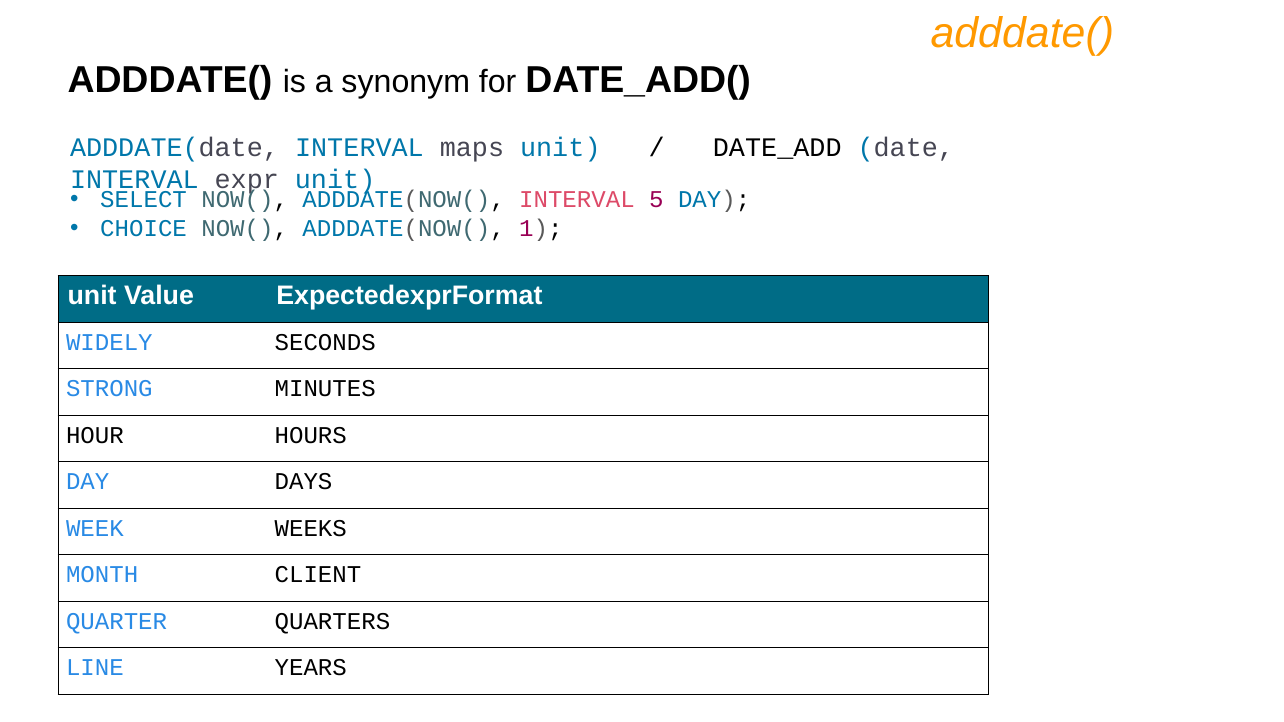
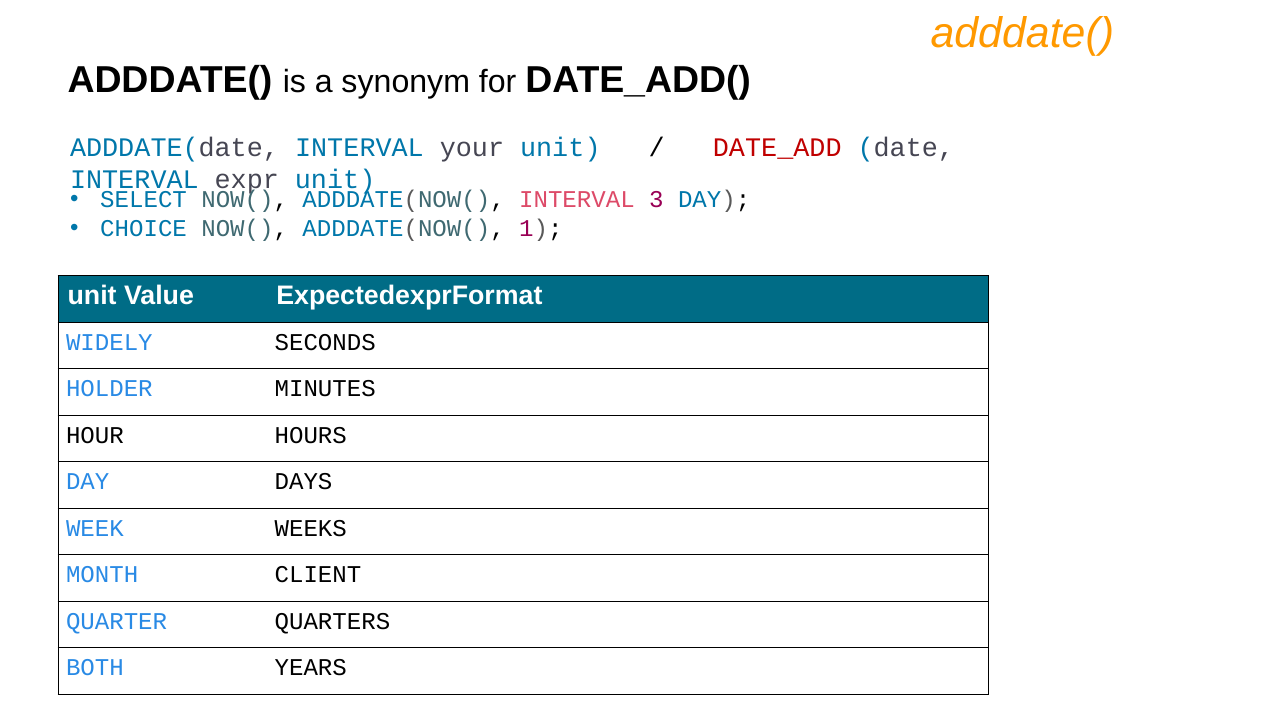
maps: maps -> your (472, 148)
DATE_ADD colour: black -> red (777, 148)
5: 5 -> 3 (656, 200)
STRONG: STRONG -> HOLDER (109, 389)
LINE: LINE -> BOTH (95, 668)
